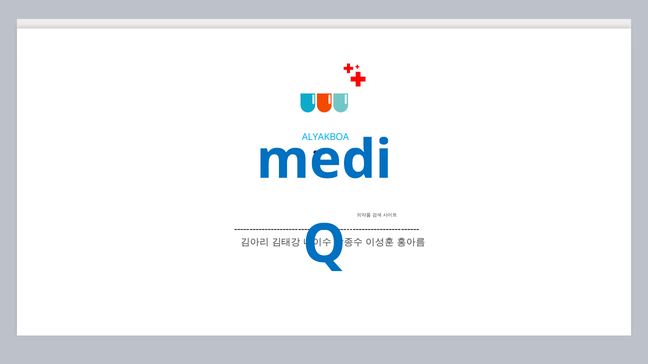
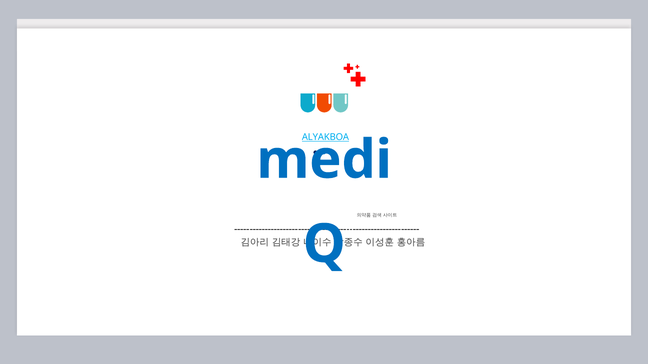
ALYAKBOA underline: none -> present (325, 137)
